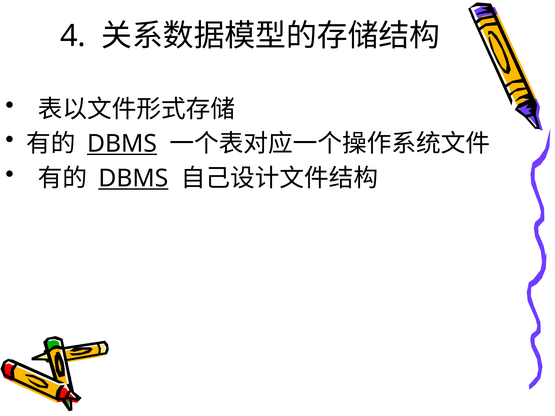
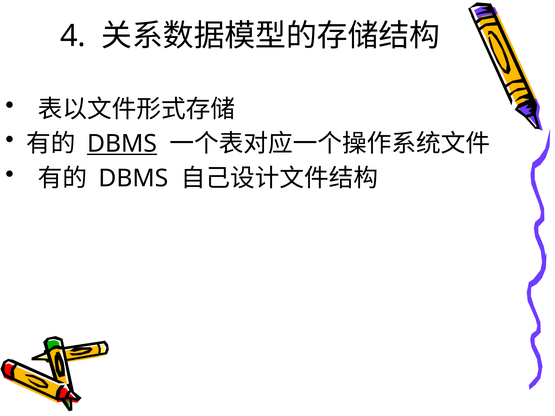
DBMS underline: present -> none (133, 178)
